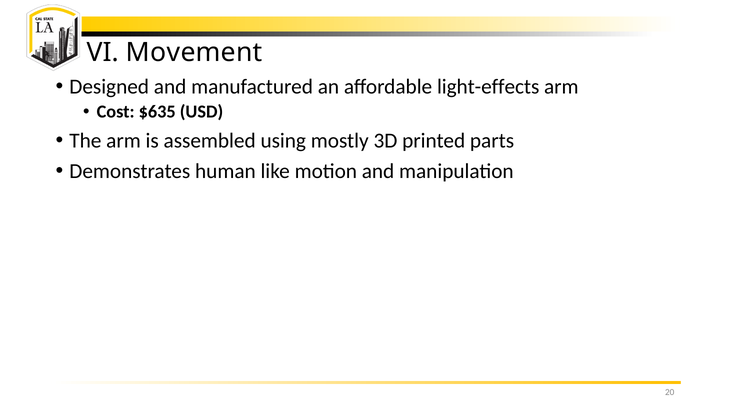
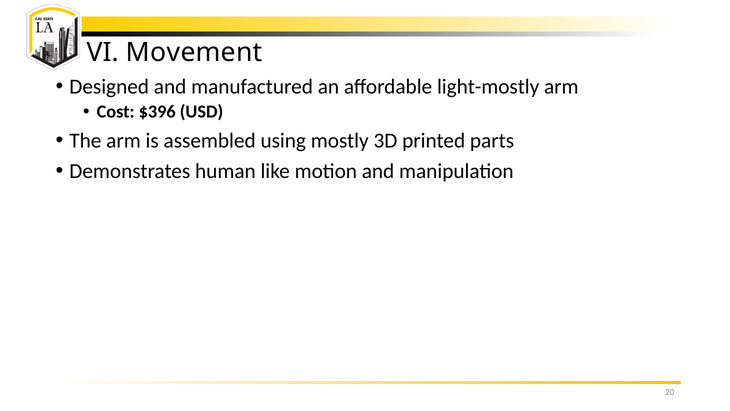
light-effects: light-effects -> light-mostly (488, 86)
$635: $635 -> $396 (157, 112)
